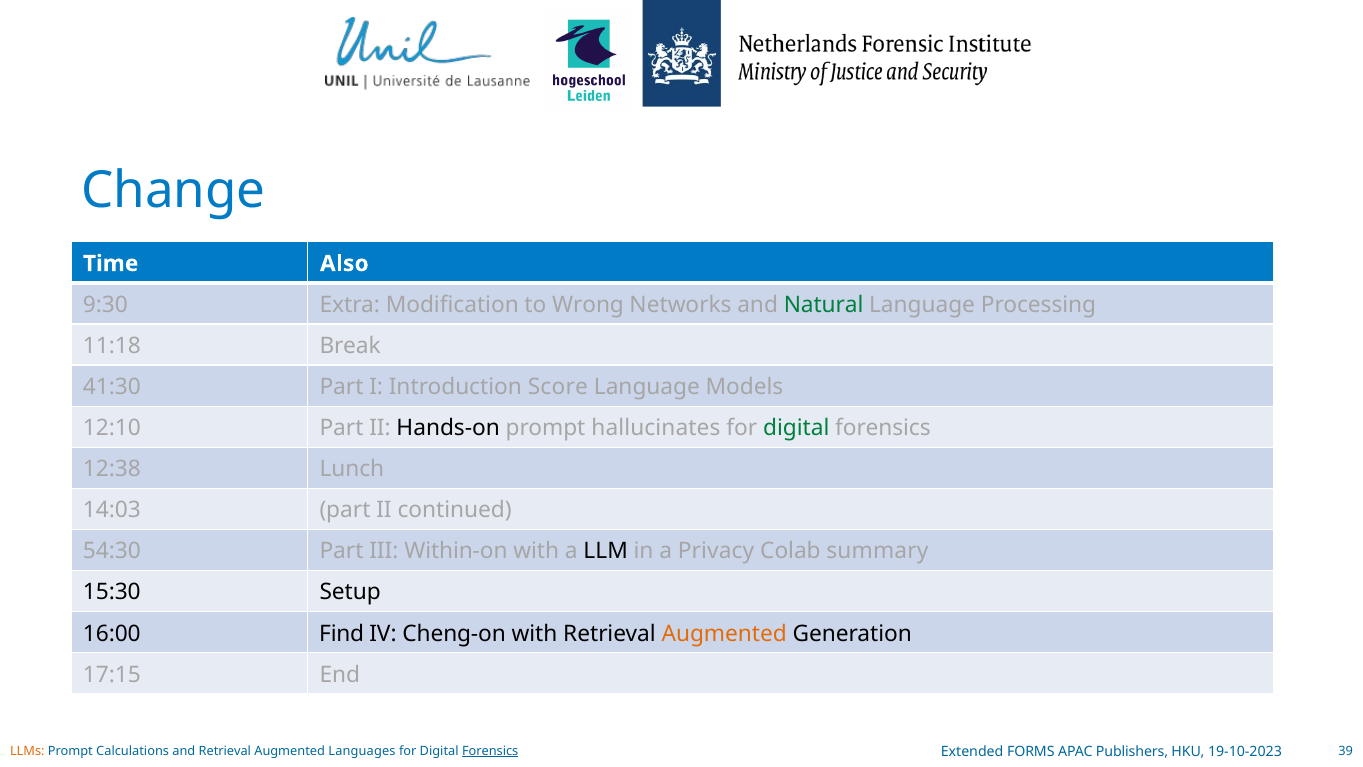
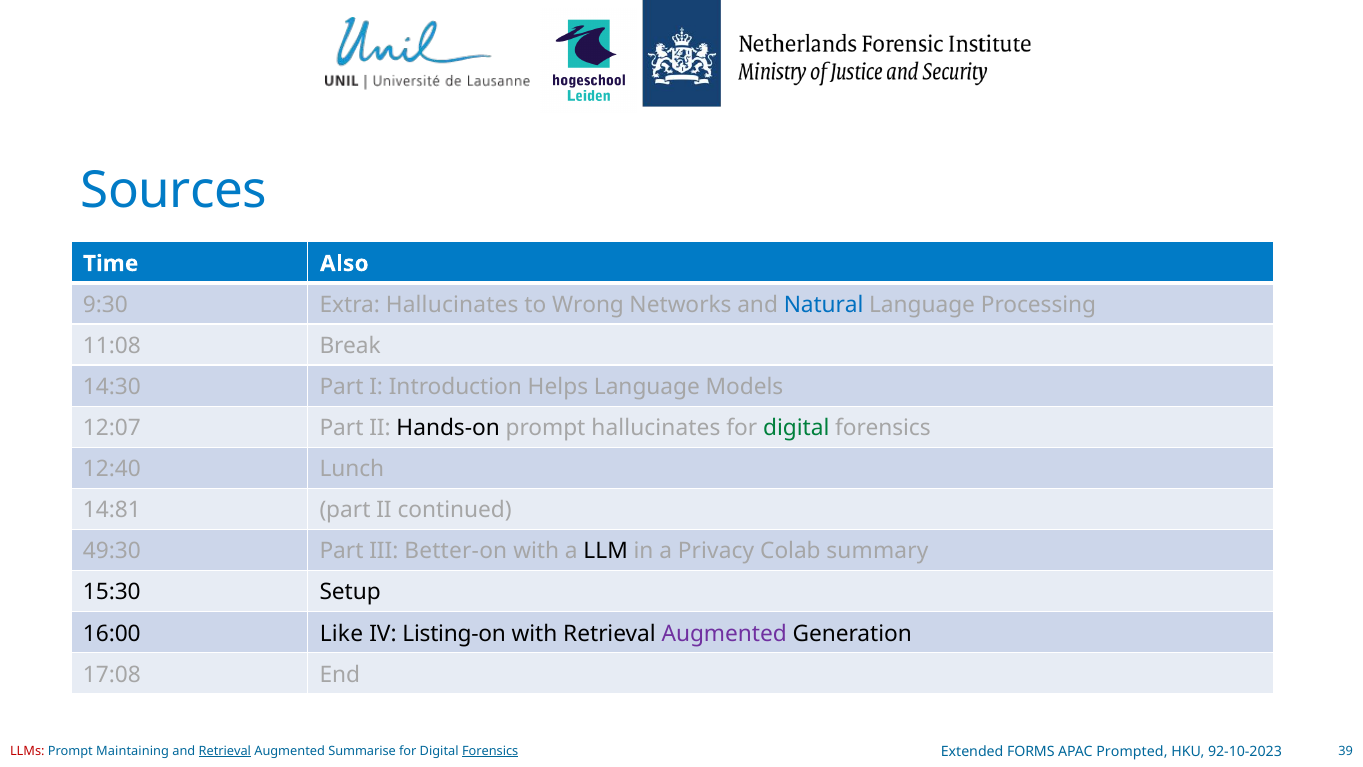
Change: Change -> Sources (174, 191)
Extra Modification: Modification -> Hallucinates (452, 305)
Natural colour: green -> blue (824, 305)
11:18: 11:18 -> 11:08 (112, 346)
41:30: 41:30 -> 14:30 (112, 387)
Score: Score -> Helps (558, 387)
12:10: 12:10 -> 12:07 (112, 428)
12:38: 12:38 -> 12:40 (112, 469)
14:03: 14:03 -> 14:81 (112, 510)
54:30: 54:30 -> 49:30 (112, 551)
Within-on: Within-on -> Better-on (456, 551)
Find: Find -> Like (341, 633)
Cheng-on: Cheng-on -> Listing-on (454, 633)
Augmented colour: orange -> purple (724, 633)
17:15: 17:15 -> 17:08 (112, 674)
LLMs colour: orange -> red (27, 751)
Calculations: Calculations -> Maintaining (133, 751)
Retrieval underline: none -> present (225, 751)
Languages: Languages -> Summarise (362, 751)
Publishers: Publishers -> Prompted (1132, 752)
19-10-2023: 19-10-2023 -> 92-10-2023 (1245, 752)
